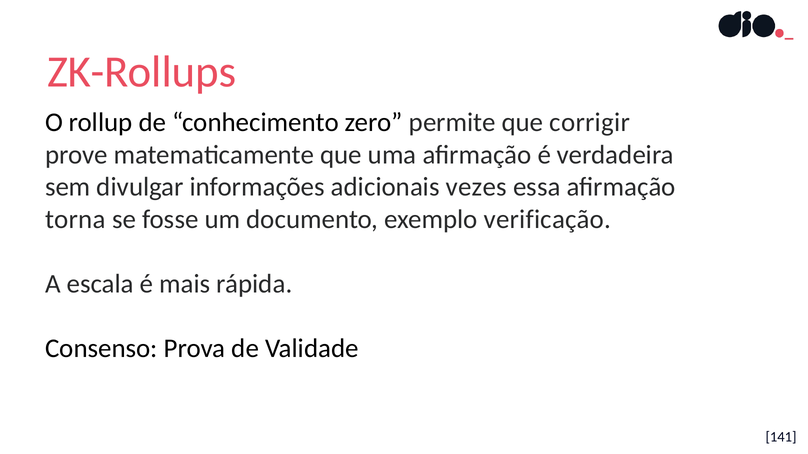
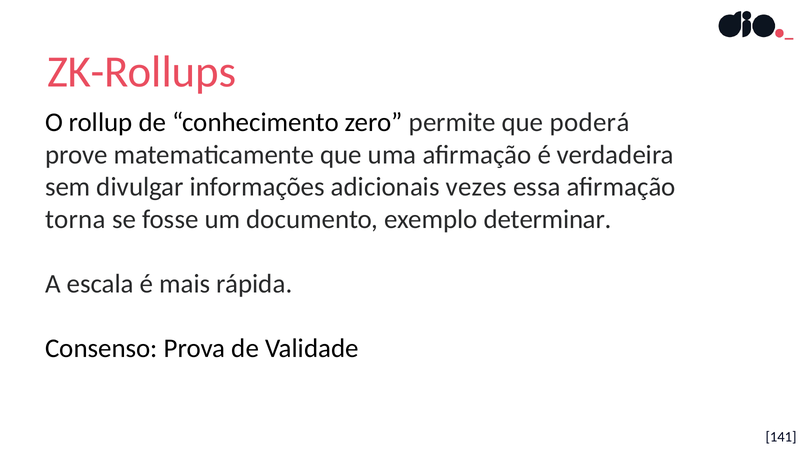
corrigir: corrigir -> poderá (590, 123)
verificação: verificação -> determinar (548, 220)
